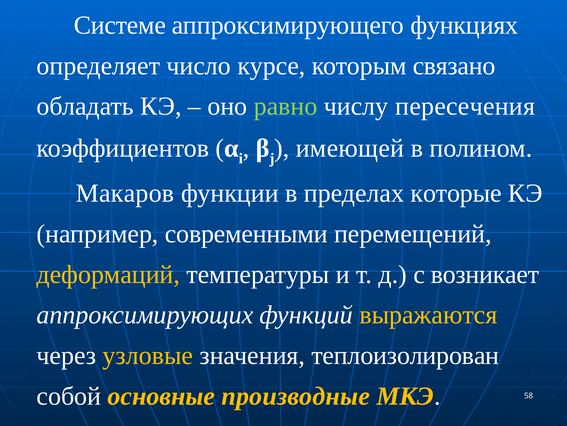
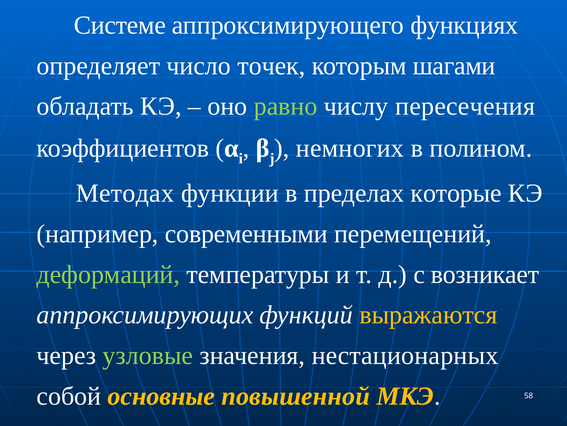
курсе: курсе -> точек (271, 66)
связано: связано -> шагами (454, 66)
имеющей: имеющей -> немногих (350, 148)
Макаров: Макаров -> Методах (125, 193)
деформаций colour: yellow -> light green (108, 274)
узловые colour: yellow -> light green (148, 355)
теплоизолирован: теплоизолирован -> нестационарных (405, 355)
производные: производные -> повышенной (296, 396)
